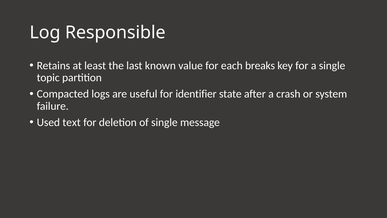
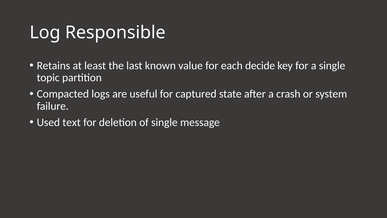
breaks: breaks -> decide (260, 65)
identifier: identifier -> captured (196, 94)
